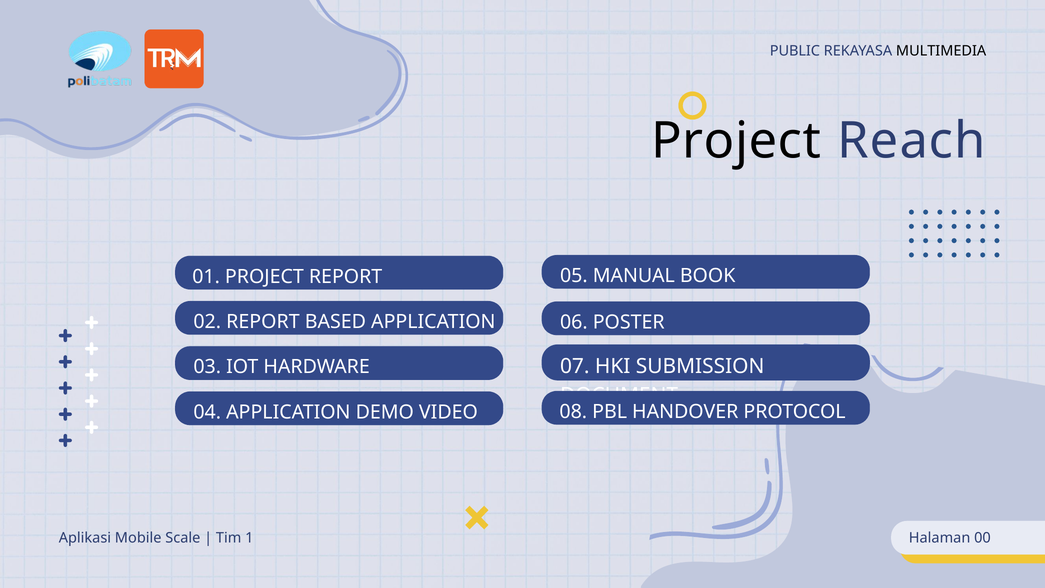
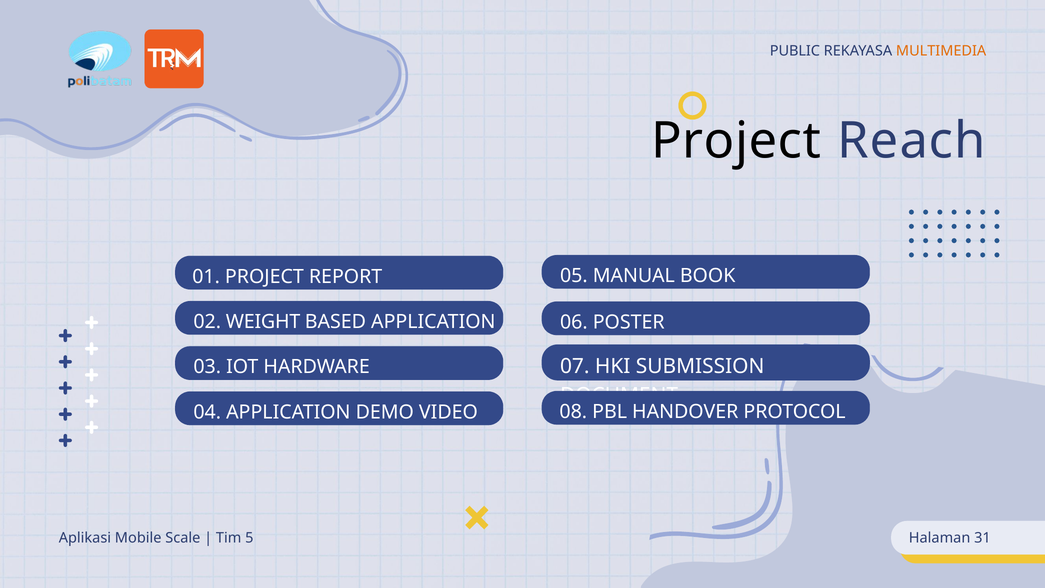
MULTIMEDIA colour: black -> orange (941, 51)
02 REPORT: REPORT -> WEIGHT (263, 322)
1: 1 -> 5 (249, 538)
00: 00 -> 31 (982, 538)
